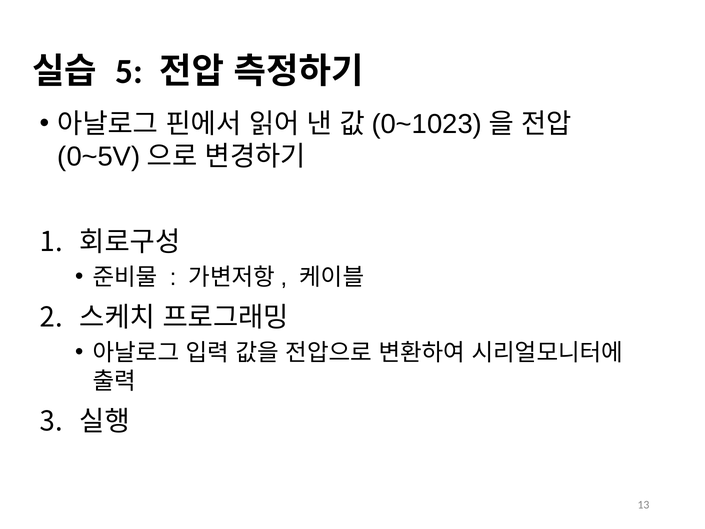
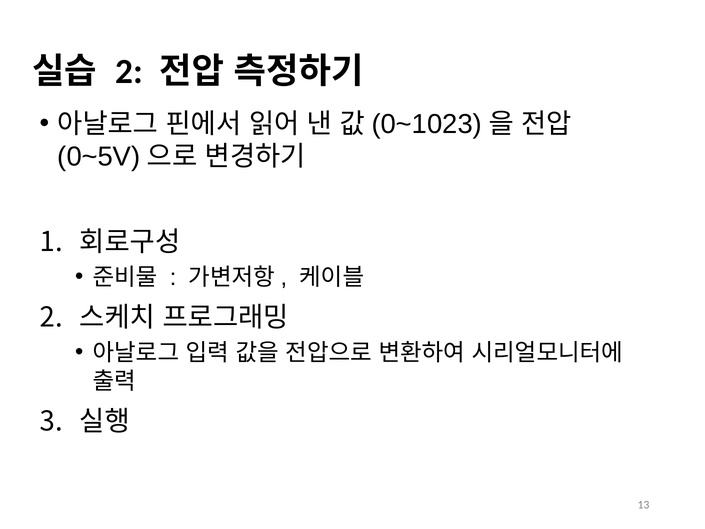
5: 5 -> 2 (129, 71)
